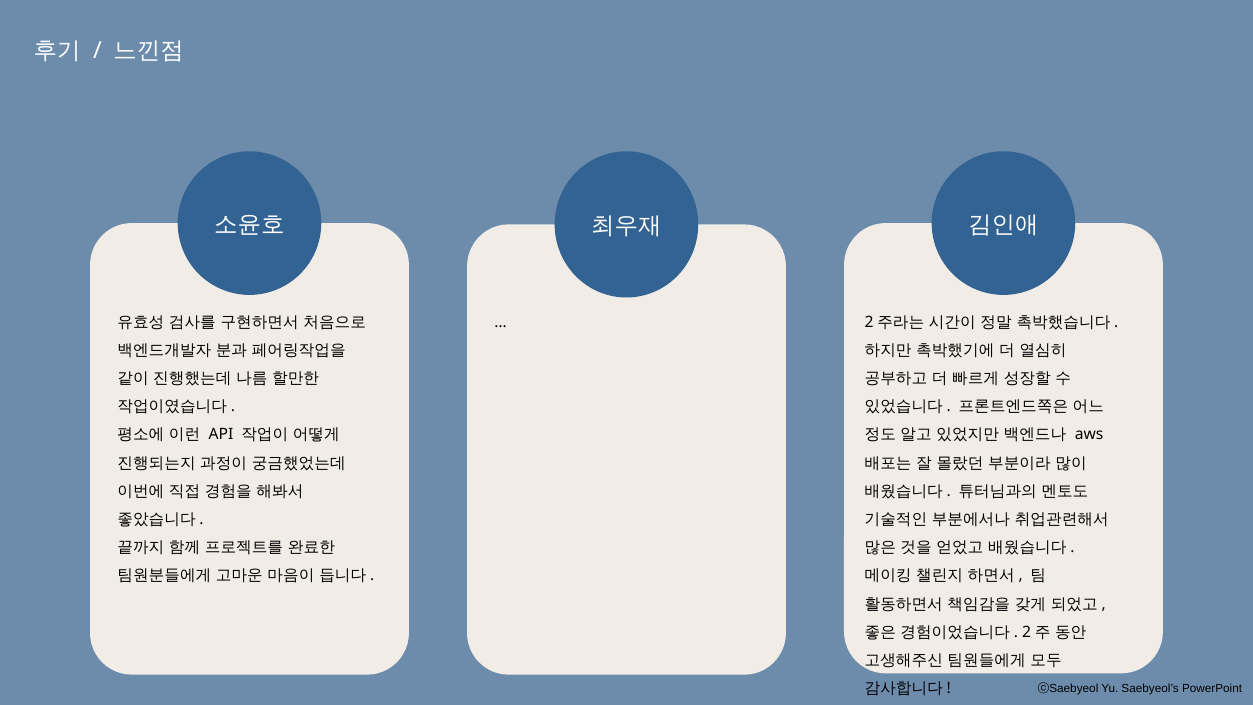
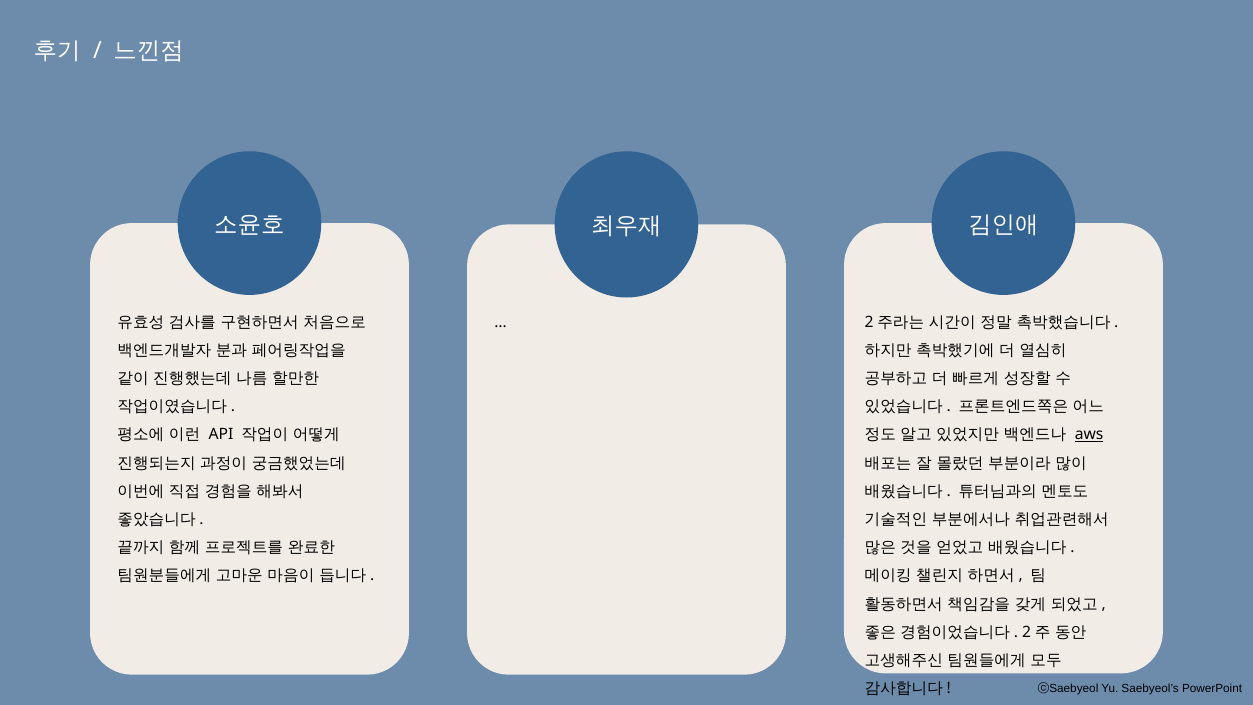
aws underline: none -> present (1089, 435)
